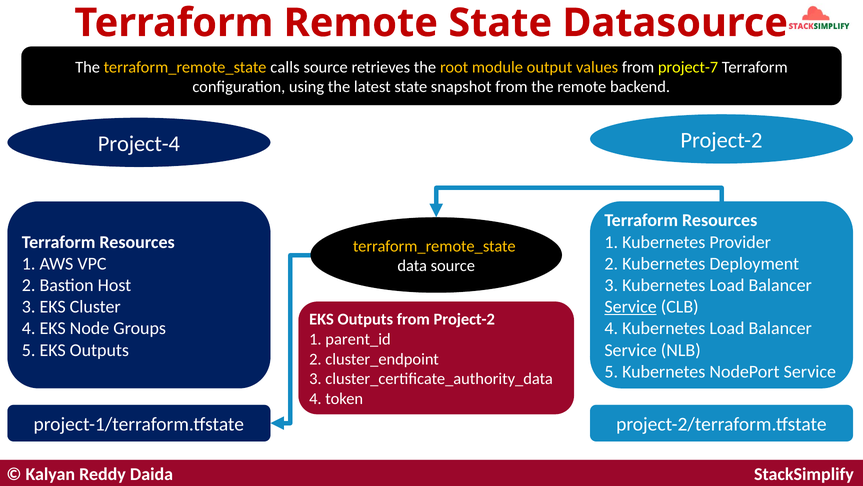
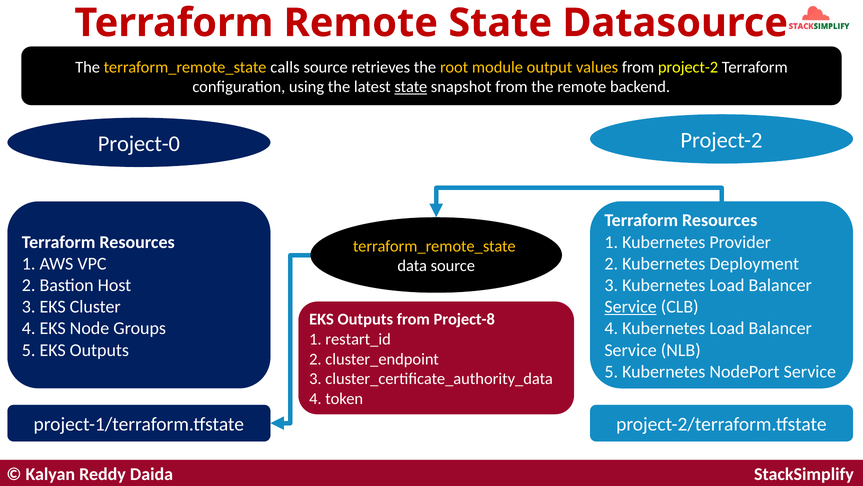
from project-7: project-7 -> project-2 (688, 67)
state underline: none -> present (411, 87)
Project-4: Project-4 -> Project-0 (139, 144)
from Project-2: Project-2 -> Project-8 (464, 319)
parent_id: parent_id -> restart_id (358, 339)
